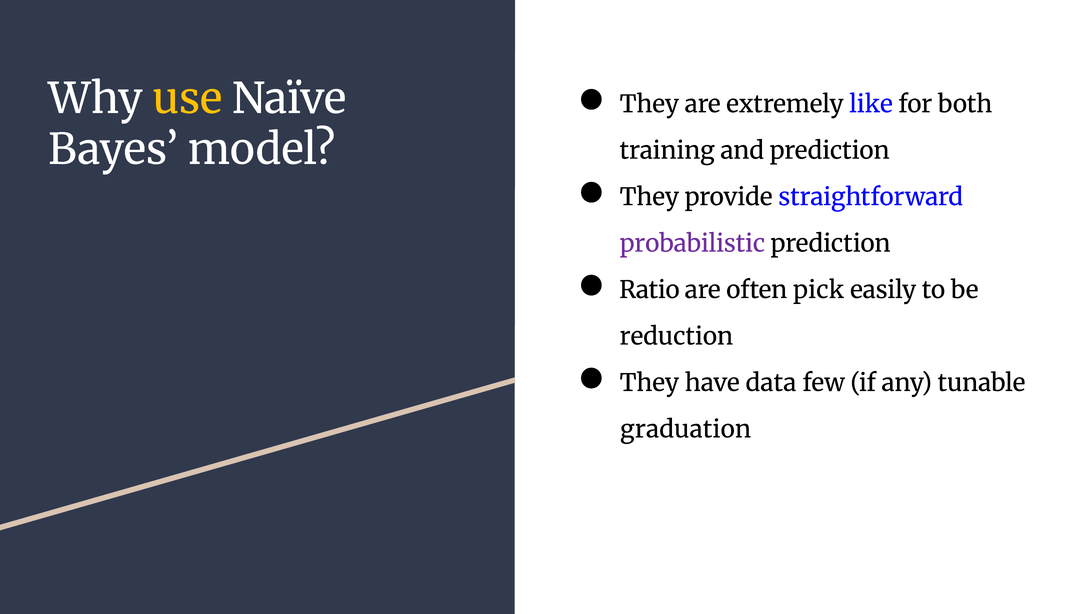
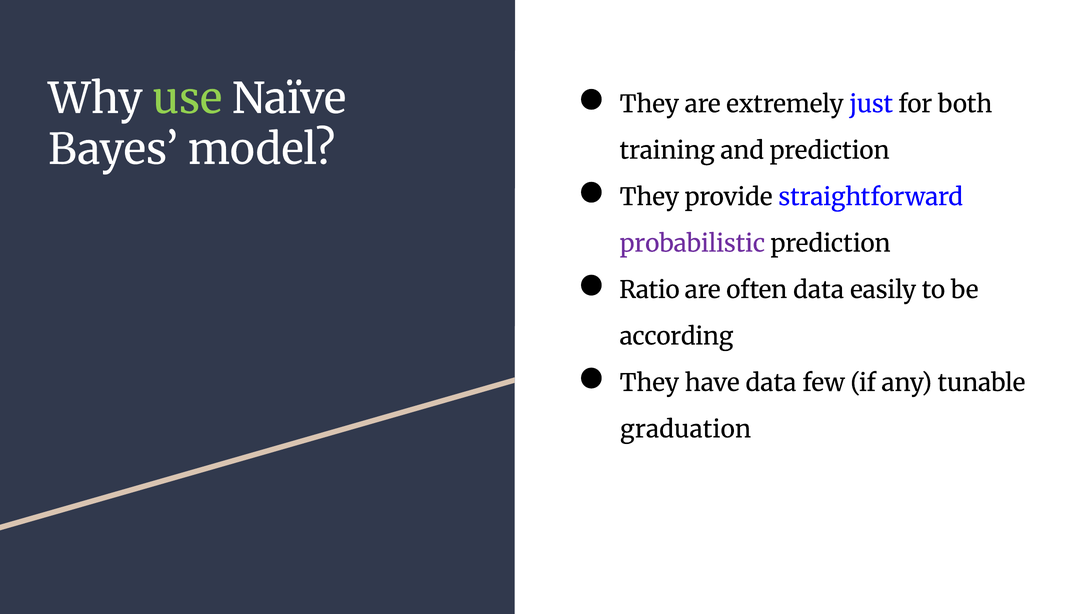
use colour: yellow -> light green (187, 99)
like: like -> just (871, 104)
often pick: pick -> data (819, 290)
reduction: reduction -> according (677, 336)
